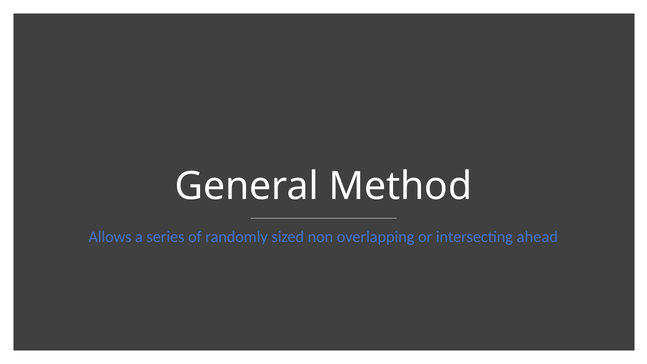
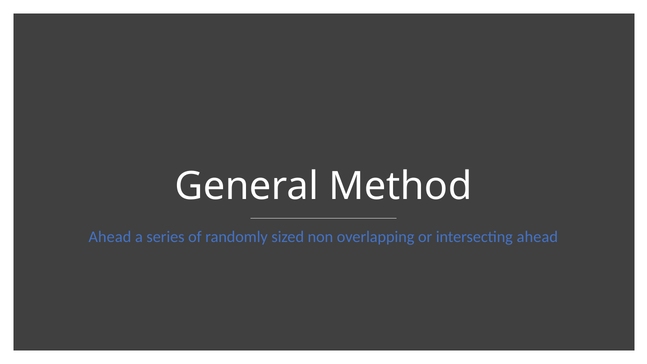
Allows: Allows -> Ahead (110, 237)
